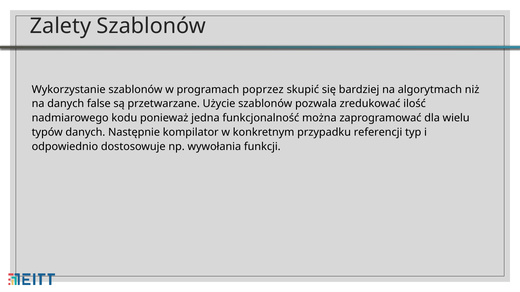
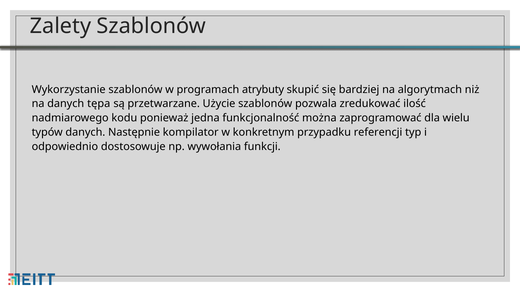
poprzez: poprzez -> atrybuty (263, 90)
false: false -> tępa (99, 104)
